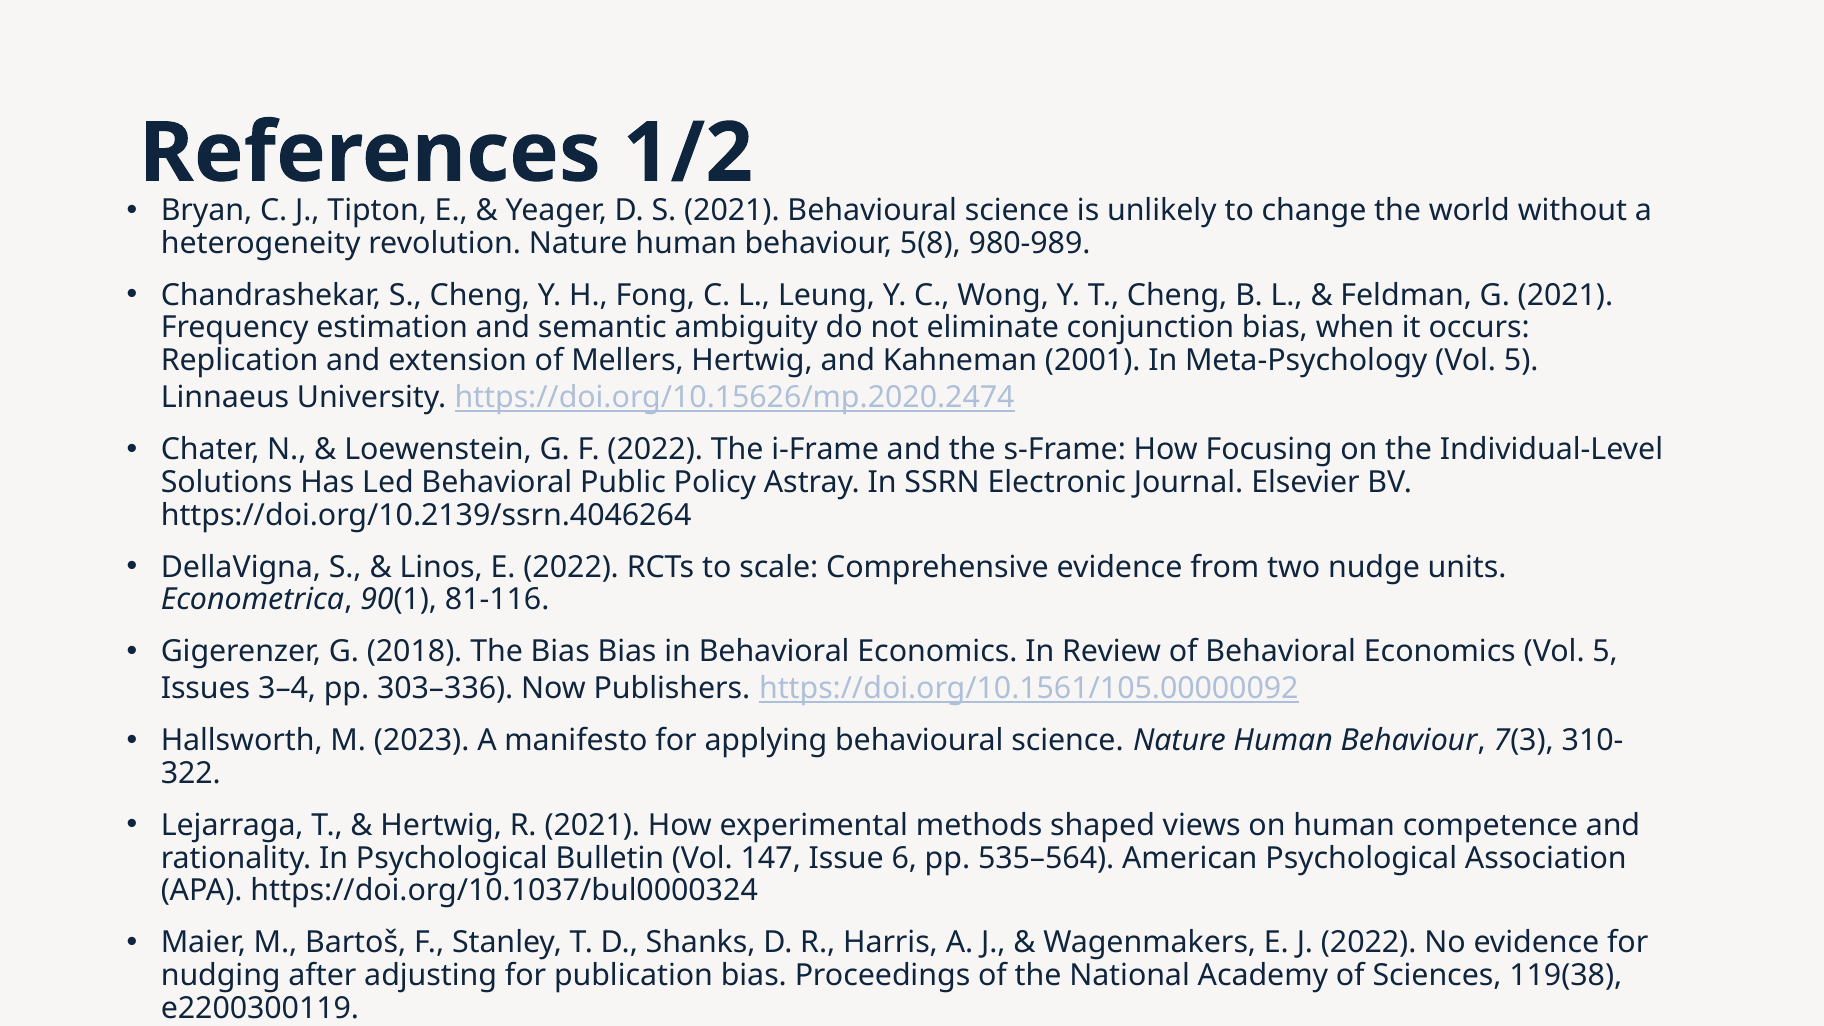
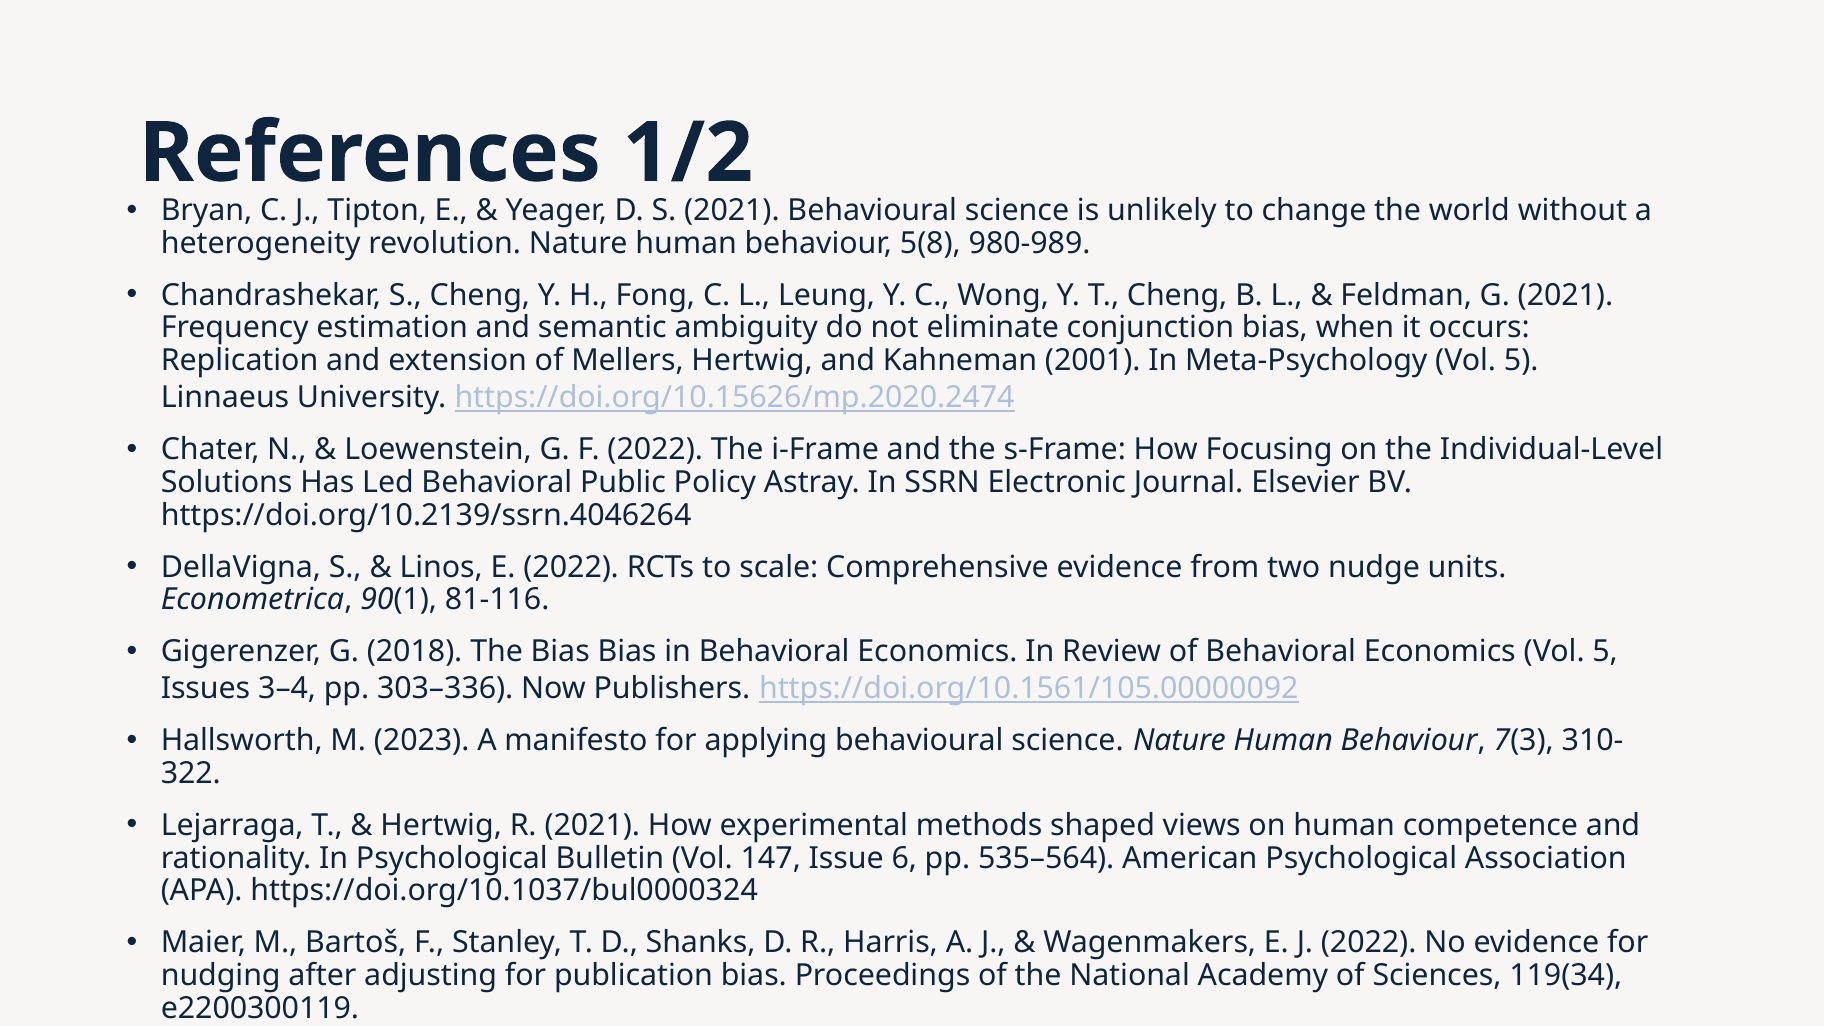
119(38: 119(38 -> 119(34 (1566, 975)
